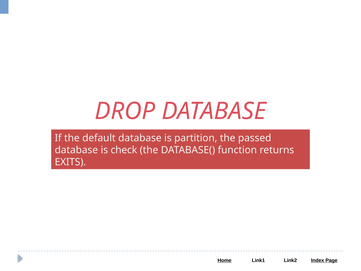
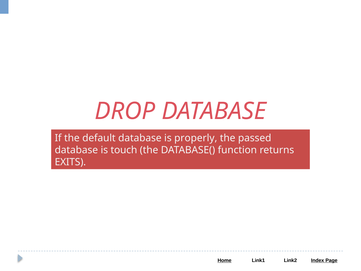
partition: partition -> properly (196, 138)
check: check -> touch (124, 150)
